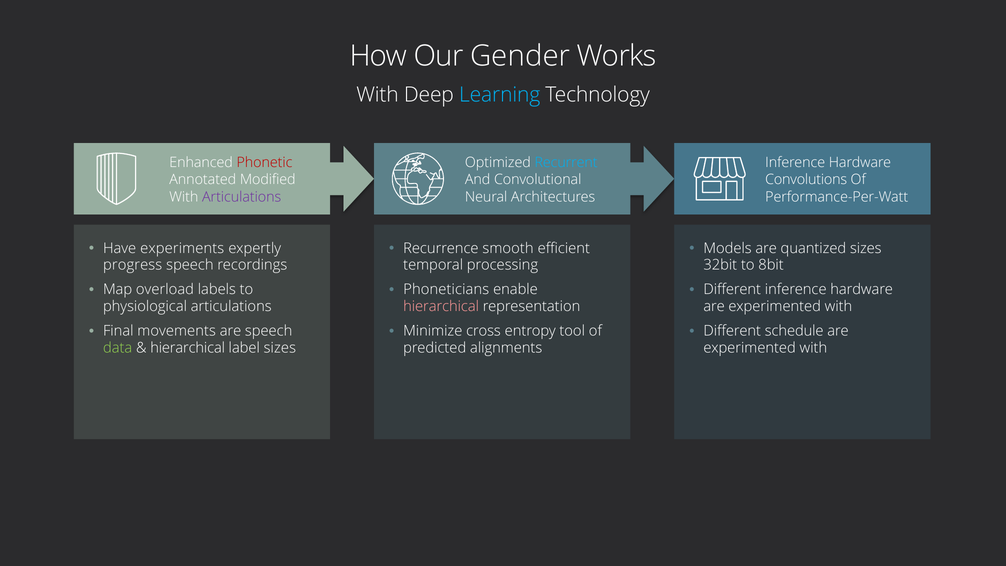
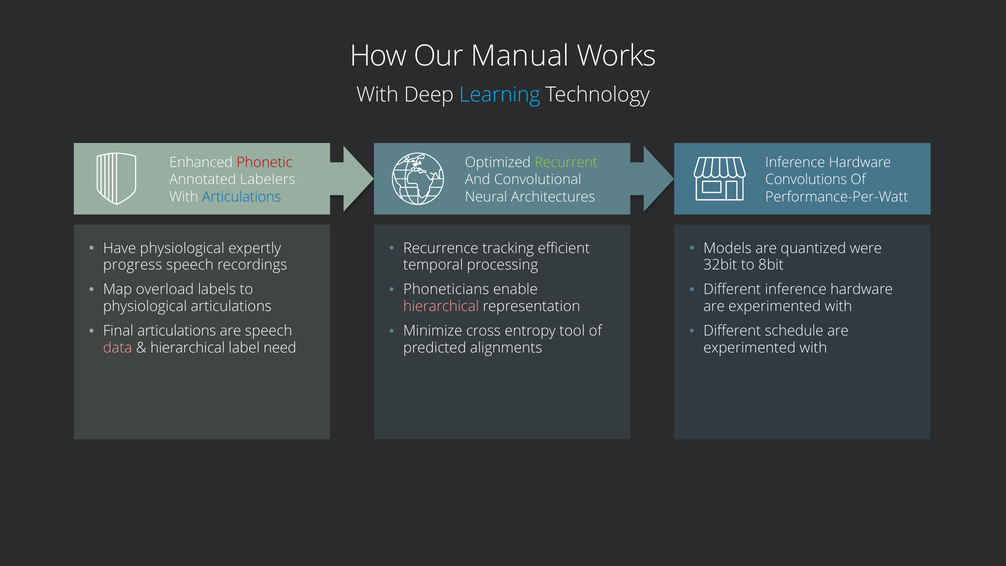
Gender: Gender -> Manual (520, 56)
Recurrent colour: light blue -> light green (566, 163)
Modified: Modified -> Labelers (268, 180)
Articulations colour: purple -> blue (242, 197)
Have experiments: experiments -> physiological (182, 248)
smooth: smooth -> tracking (508, 248)
quantized sizes: sizes -> were (866, 248)
Final movements: movements -> articulations (177, 331)
data colour: light green -> pink (118, 348)
label sizes: sizes -> need (280, 348)
